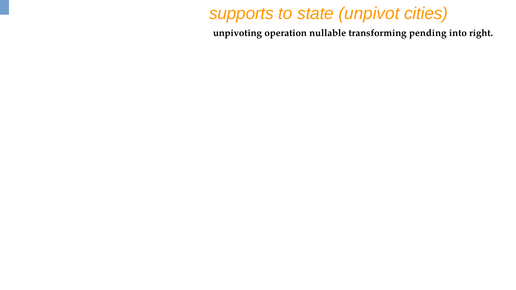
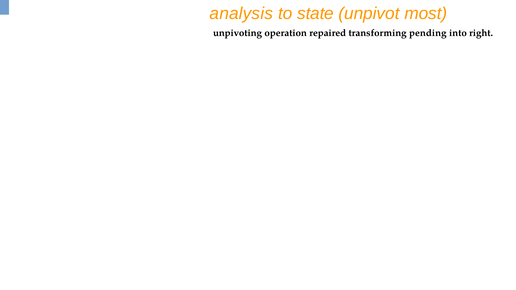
supports: supports -> analysis (241, 13)
cities: cities -> most (426, 13)
nullable: nullable -> repaired (328, 33)
